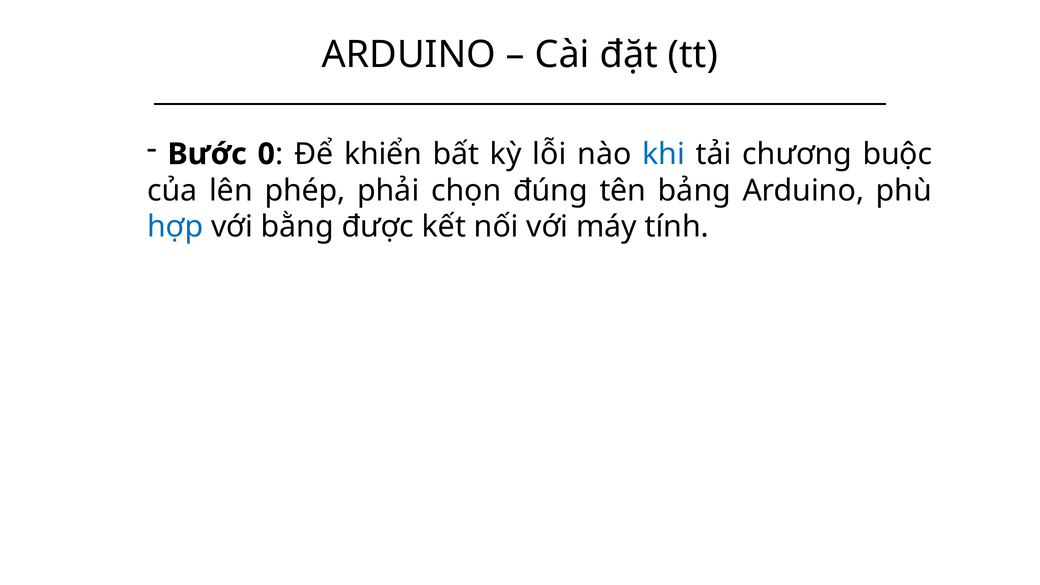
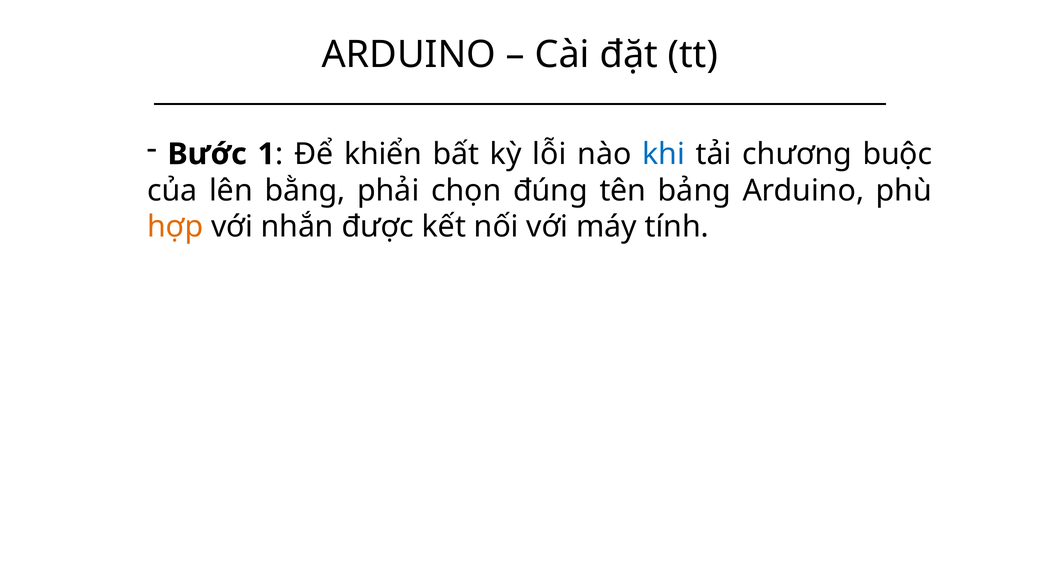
0: 0 -> 1 (266, 154)
phép: phép -> bằng (305, 191)
hợp colour: blue -> orange (175, 227)
bằng: bằng -> nhắn (297, 227)
